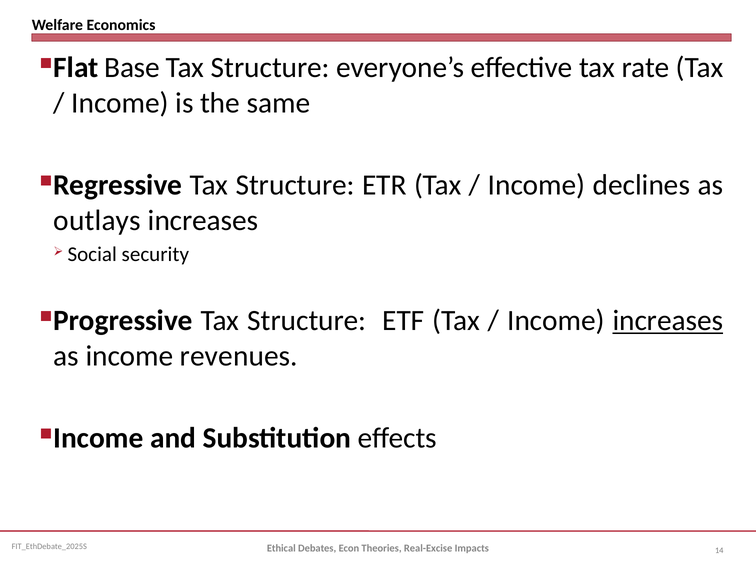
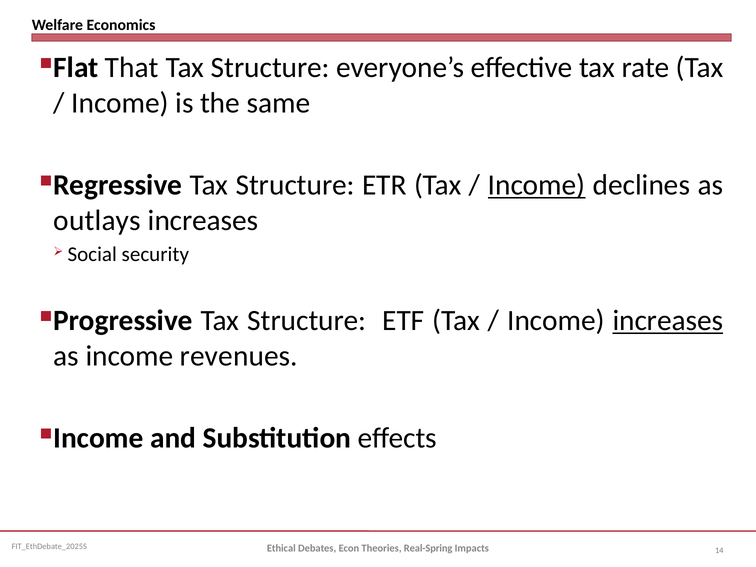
Base: Base -> That (132, 68)
Income underline: none -> present (537, 185)
Real-Excise: Real-Excise -> Real-Spring (428, 548)
